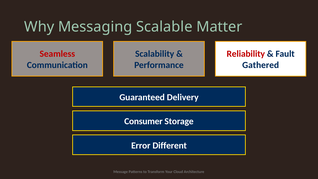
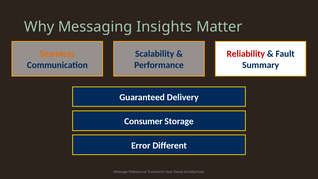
Scalable: Scalable -> Insights (164, 27)
Seamless colour: red -> orange (57, 54)
Gathered: Gathered -> Summary (261, 65)
